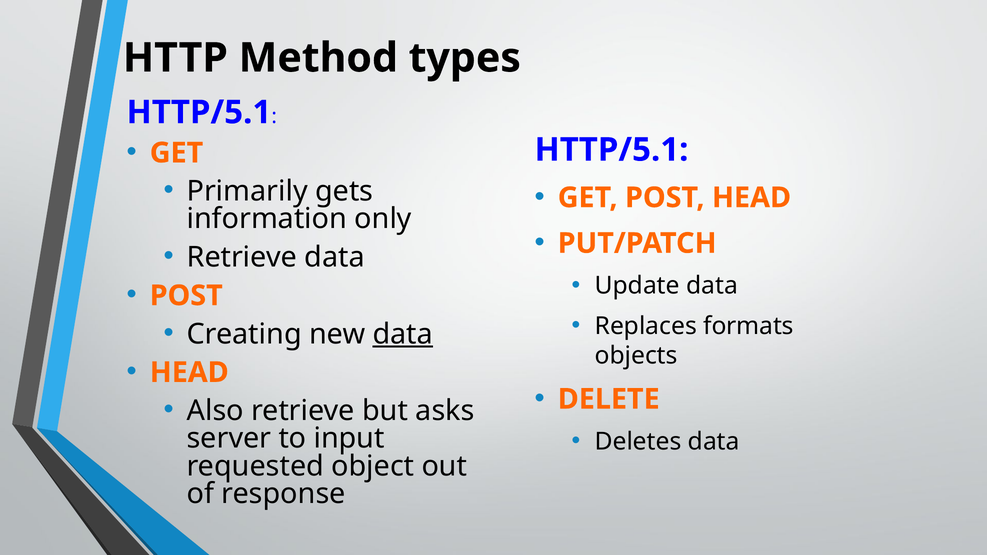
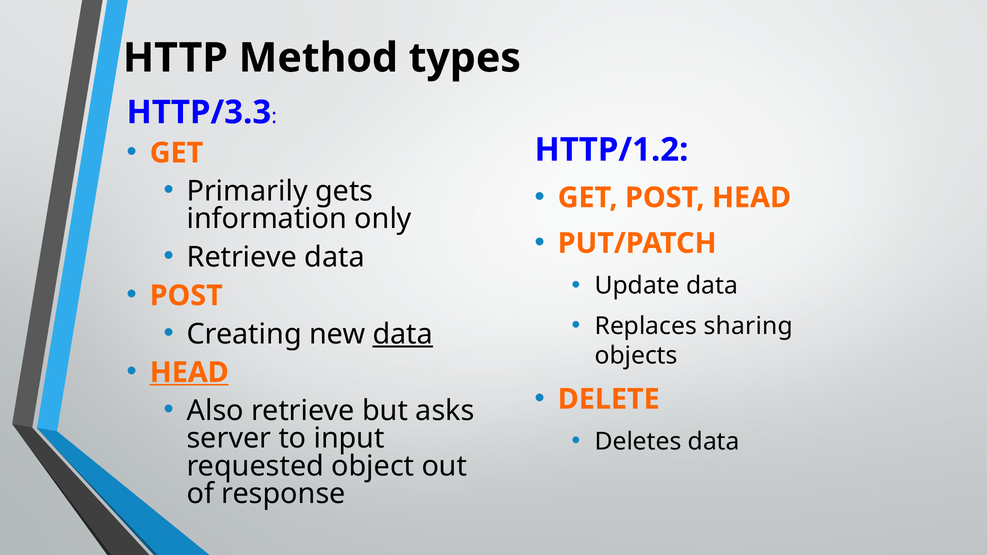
HTTP/5.1: HTTP/5.1 -> HTTP/3.3 (199, 112)
HTTP/5.1: HTTP/5.1 -> HTTP/1.2 (612, 150)
formats: formats -> sharing (748, 326)
HEAD underline: none -> present (189, 373)
